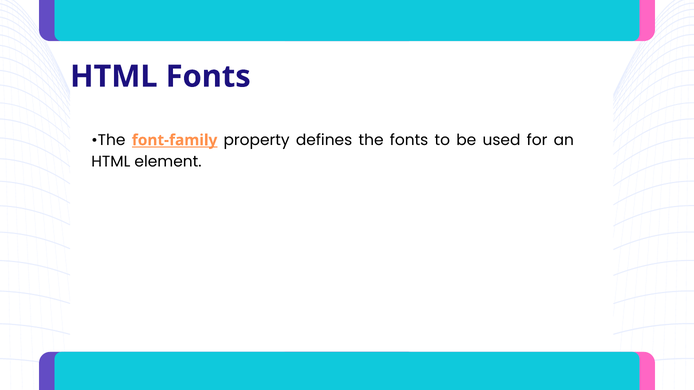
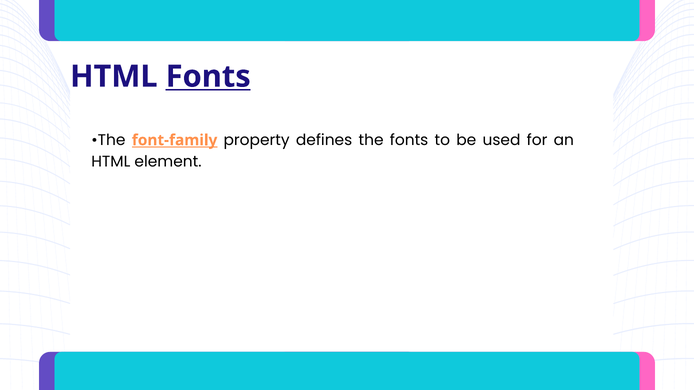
Fonts underline: none -> present (208, 77)
